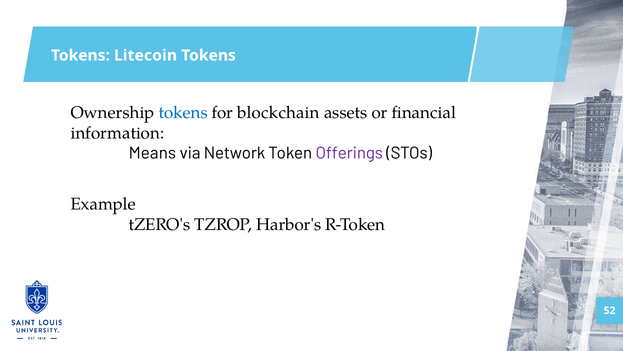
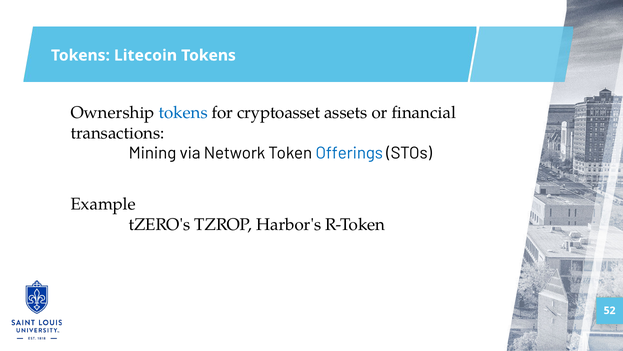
blockchain: blockchain -> cryptoasset (279, 113)
information: information -> transactions (118, 133)
Means: Means -> Mining (152, 153)
Offerings colour: purple -> blue (349, 153)
